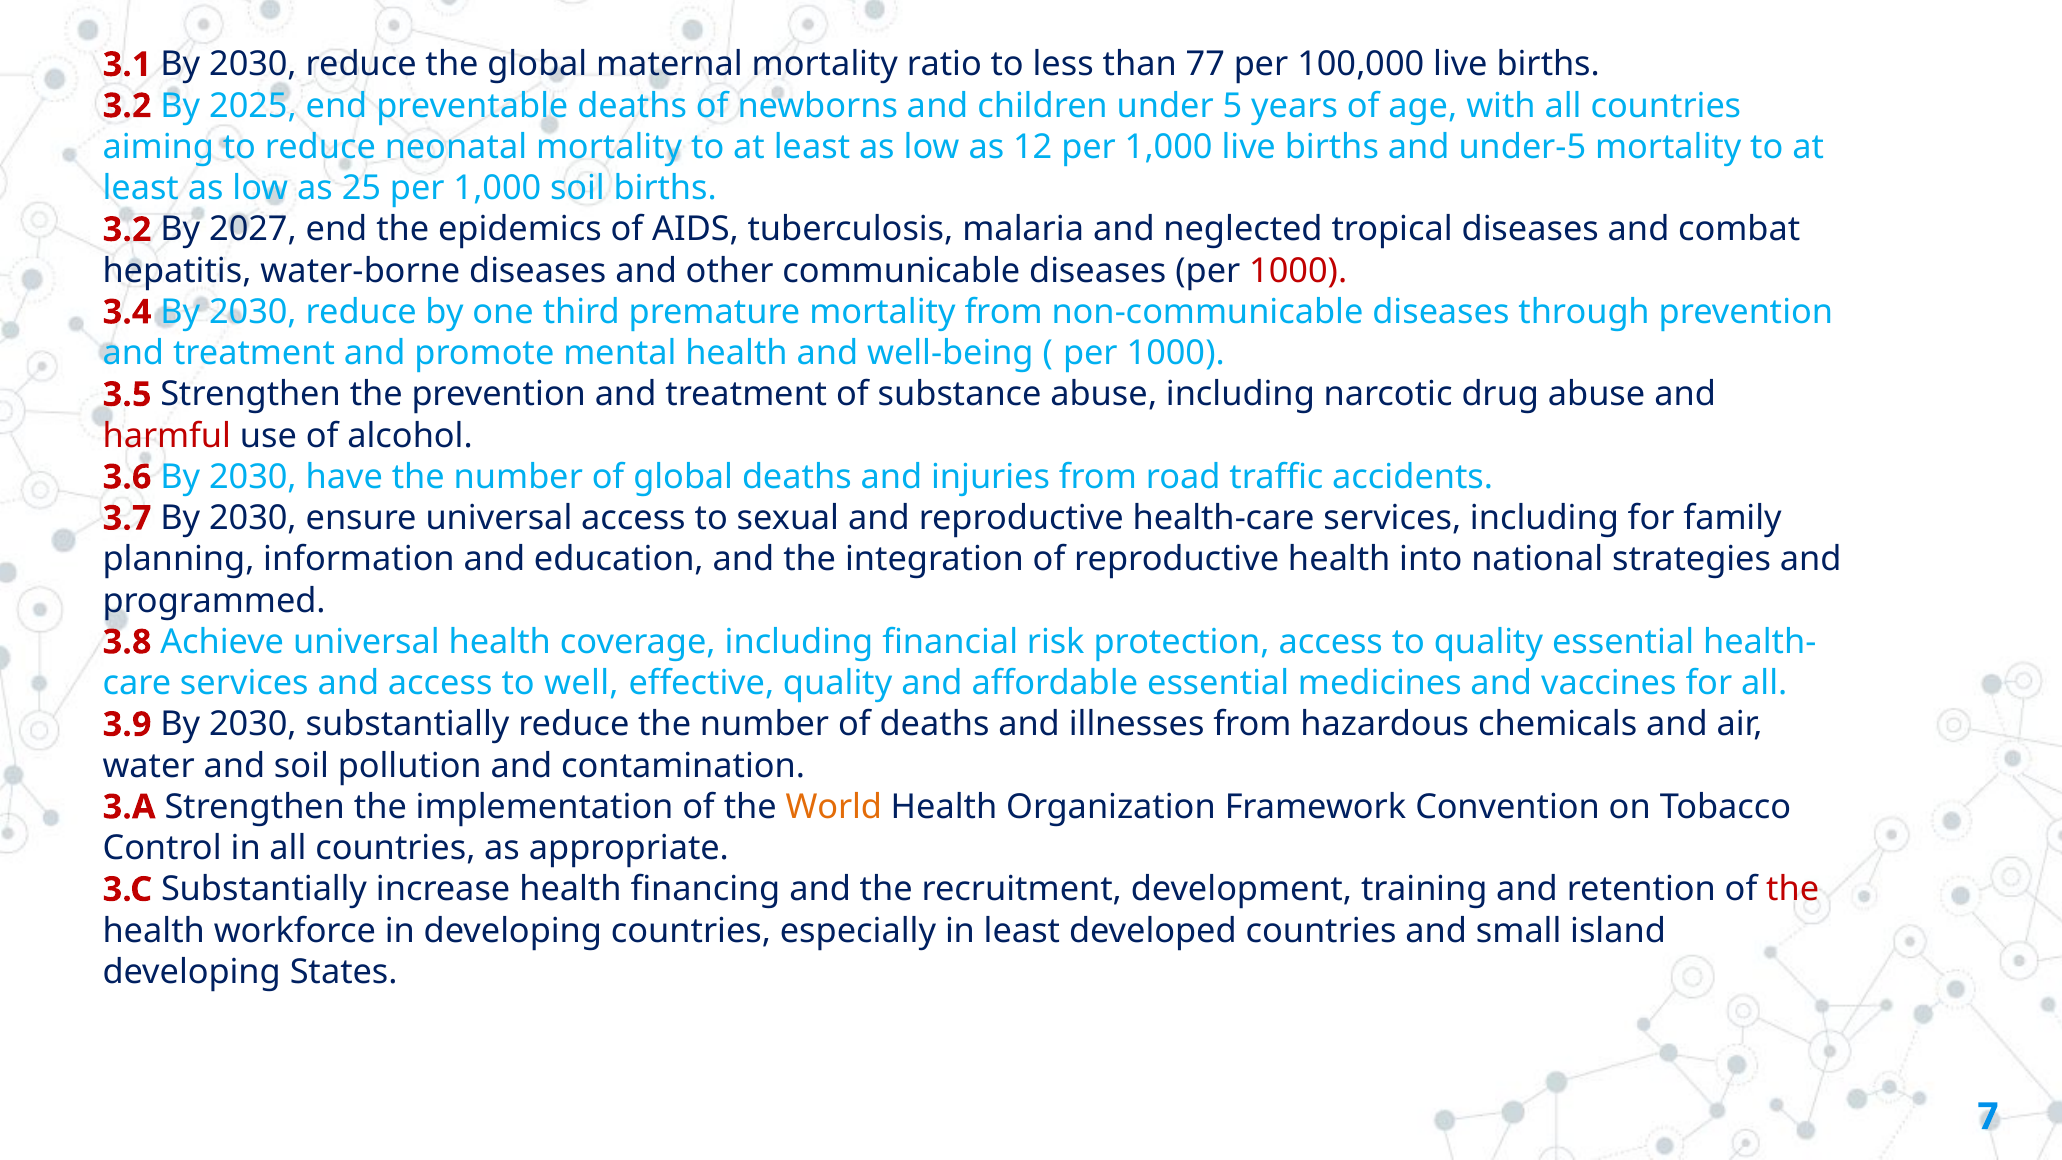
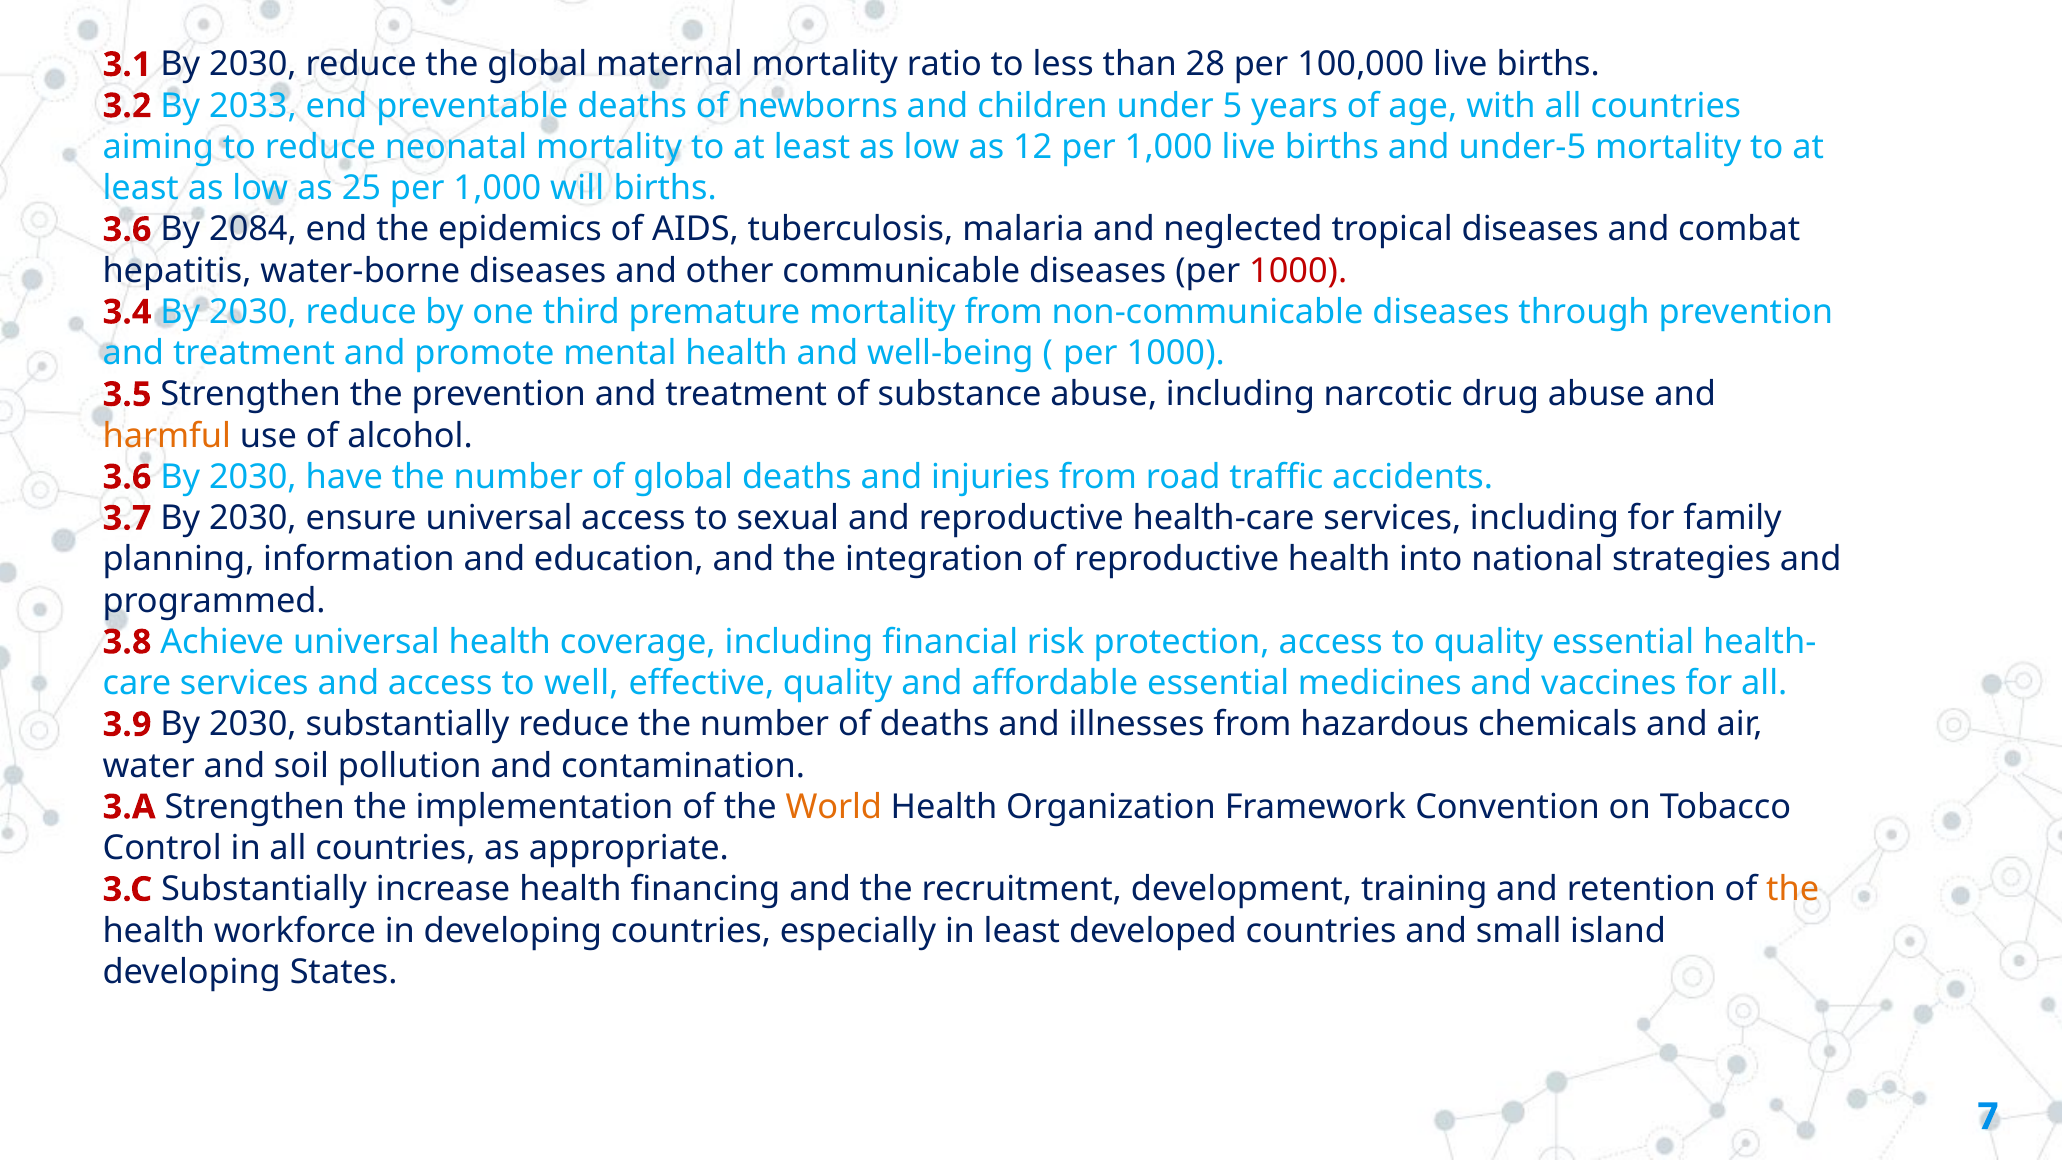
77: 77 -> 28 (1205, 65)
2025: 2025 -> 2033 (253, 106)
1,000 soil: soil -> will (577, 188)
3.2: 3.2 -> 3.6 (127, 230)
2027: 2027 -> 2084 (253, 230)
harmful colour: red -> orange (167, 436)
the colour: red -> orange (1793, 889)
